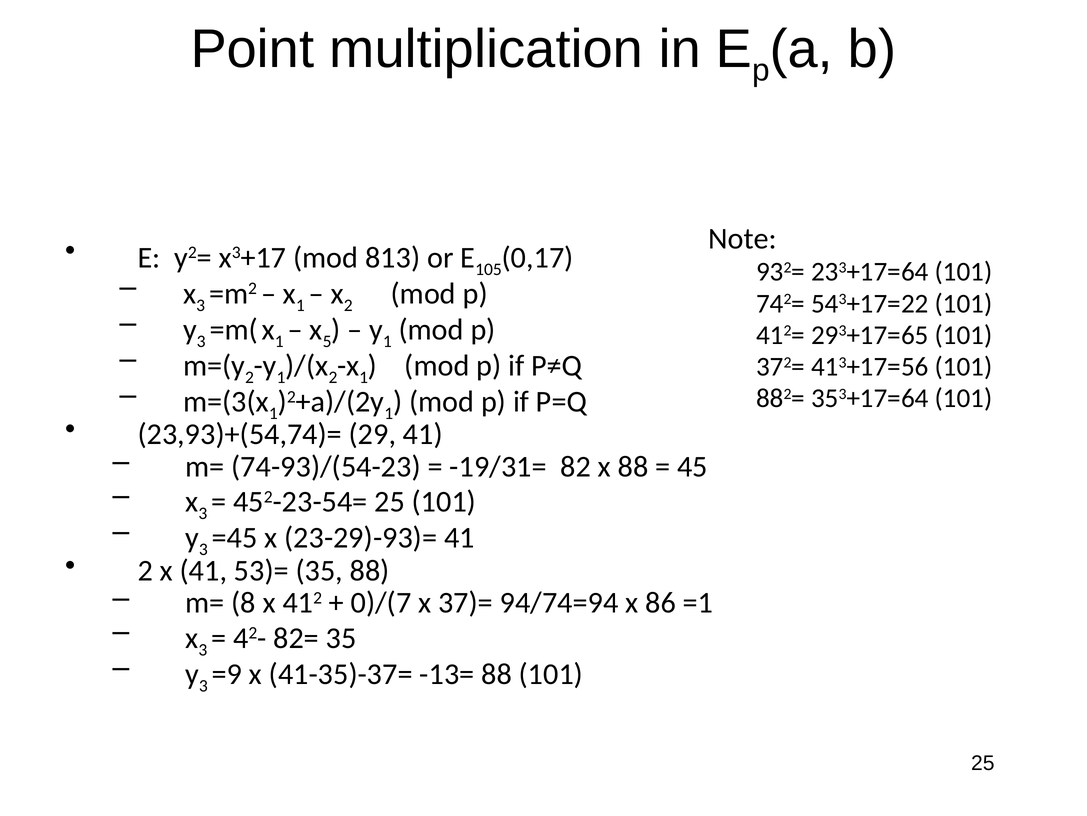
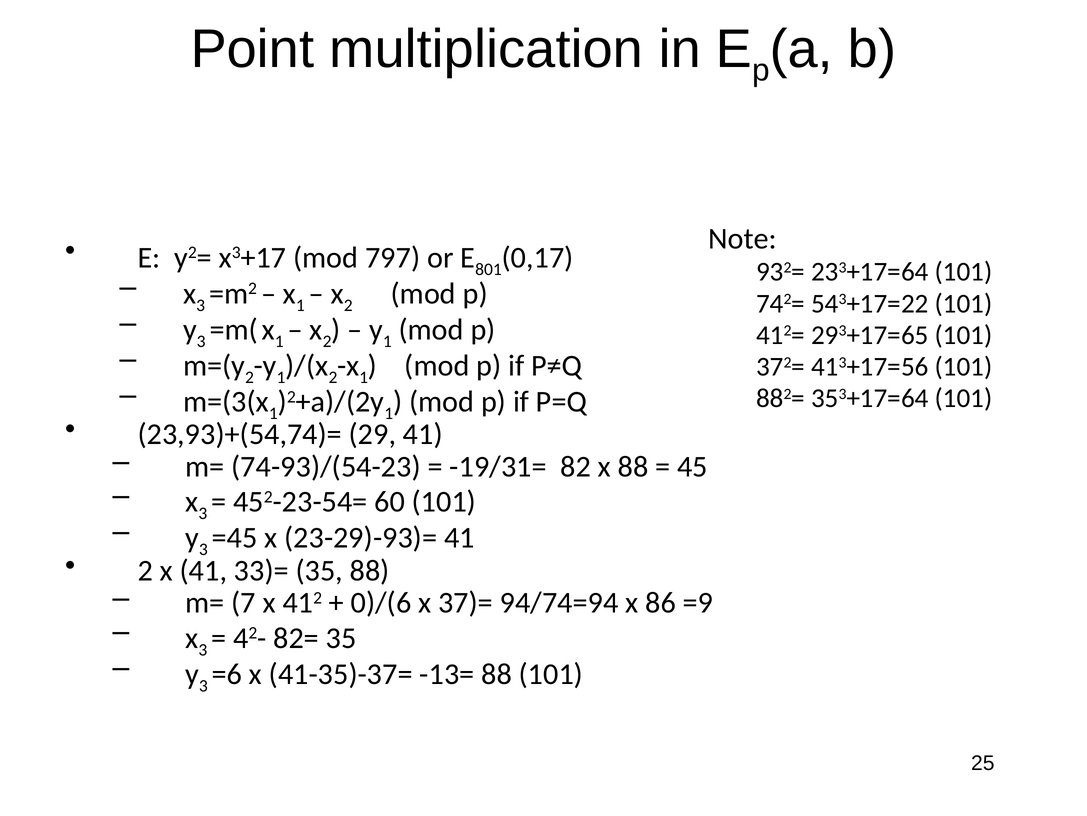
813: 813 -> 797 (393, 257)
105: 105 -> 801 (489, 269)
5: 5 -> 2 (327, 341)
452-23-54= 25: 25 -> 60 (390, 501)
53)=: 53)= -> 33)= (261, 570)
8: 8 -> 7 (244, 602)
0)/(7: 0)/(7 -> 0)/(6 (381, 602)
=1: =1 -> =9 (698, 602)
=9: =9 -> =6 (227, 673)
